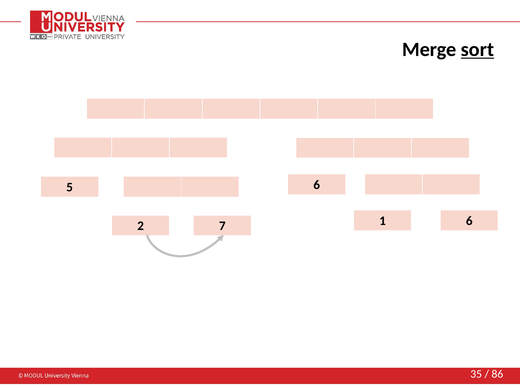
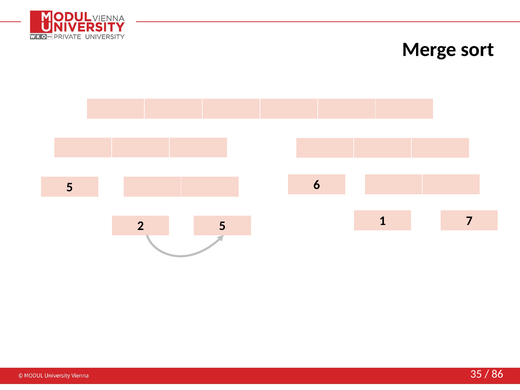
sort underline: present -> none (477, 50)
1 6: 6 -> 7 (469, 221)
2 7: 7 -> 5 (222, 226)
